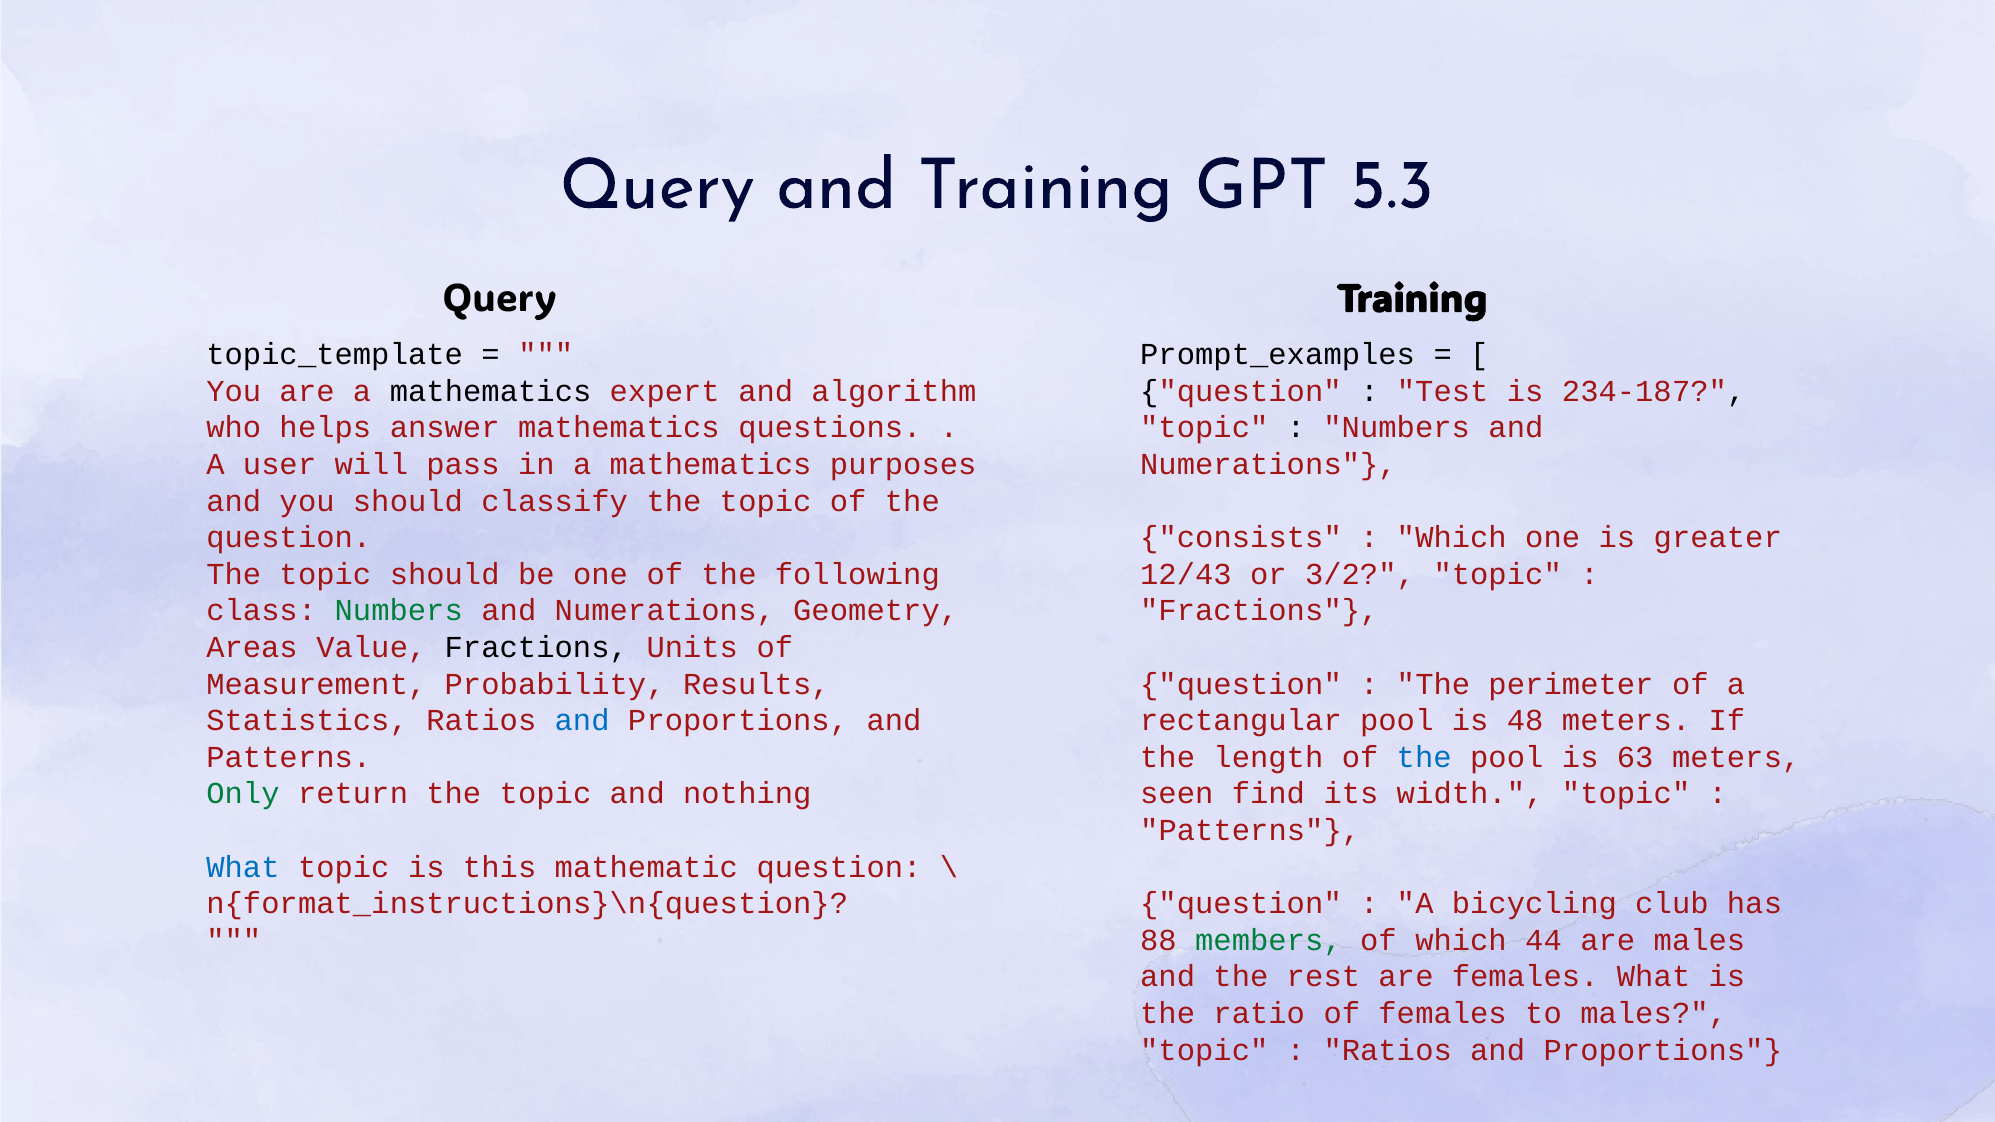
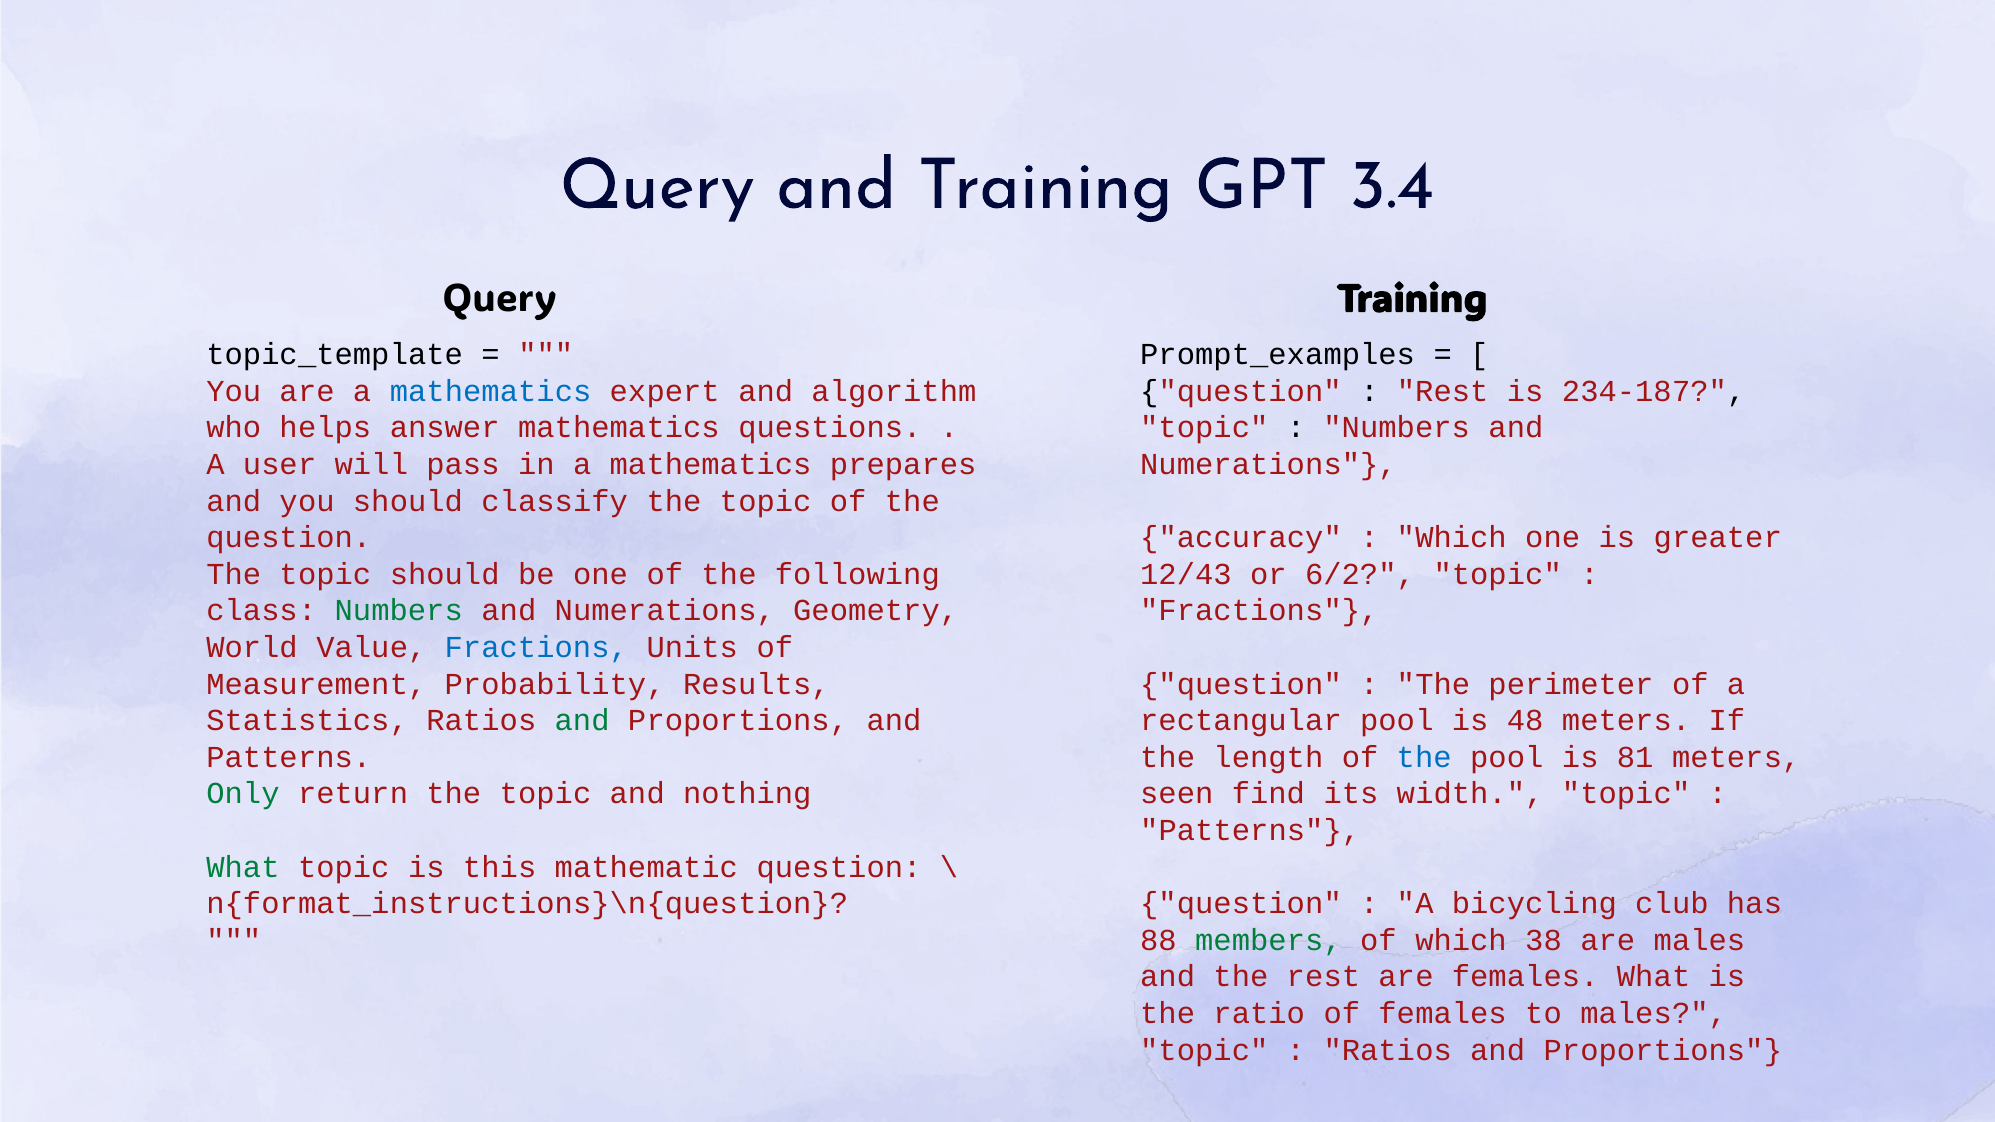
5.3: 5.3 -> 3.4 (1392, 185)
mathematics colour: black -> blue (491, 391)
Test: Test -> Rest (1443, 391)
purposes: purposes -> prepares (903, 465)
consists: consists -> accuracy (1241, 538)
3/2: 3/2 -> 6/2 (1360, 574)
Areas: Areas -> World (252, 648)
Fractions colour: black -> blue (536, 648)
and colour: blue -> green (582, 721)
63: 63 -> 81 (1635, 757)
What colour: blue -> green (243, 867)
44: 44 -> 38 (1544, 940)
